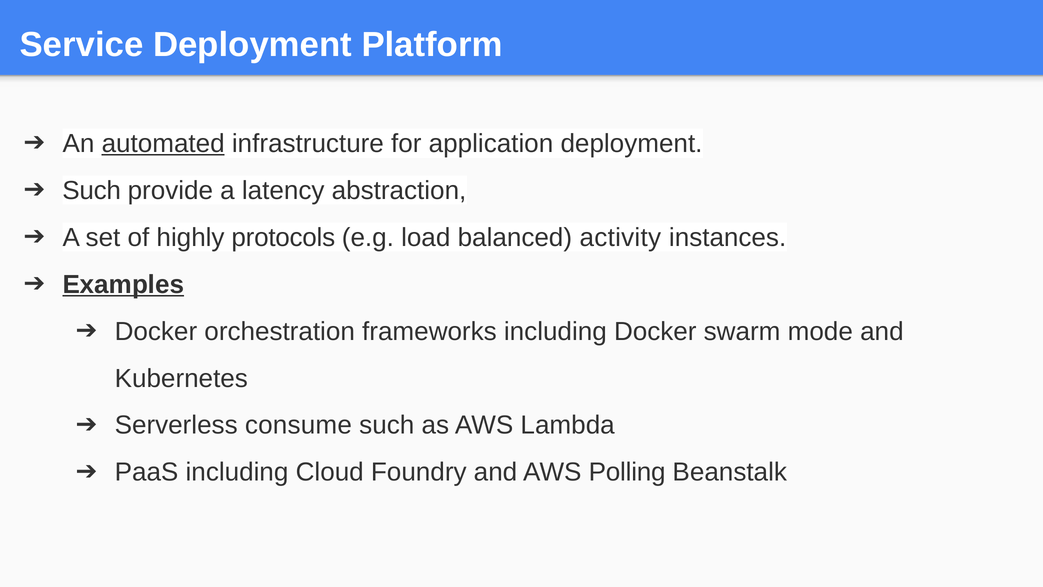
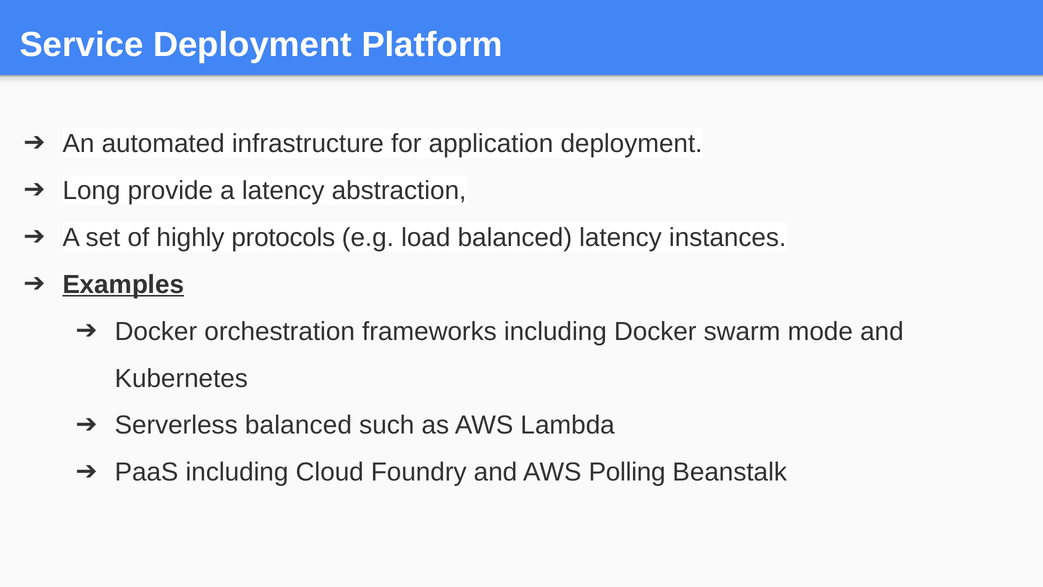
automated underline: present -> none (163, 144)
Such: Such -> Long (92, 190)
balanced activity: activity -> latency (620, 237)
Serverless consume: consume -> balanced (298, 425)
